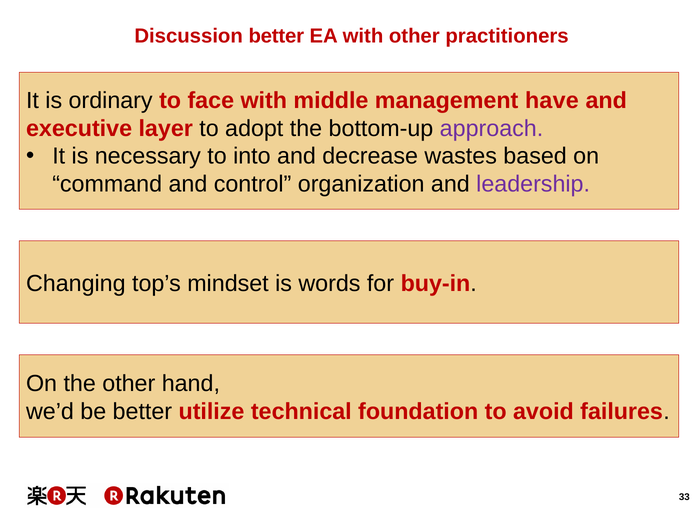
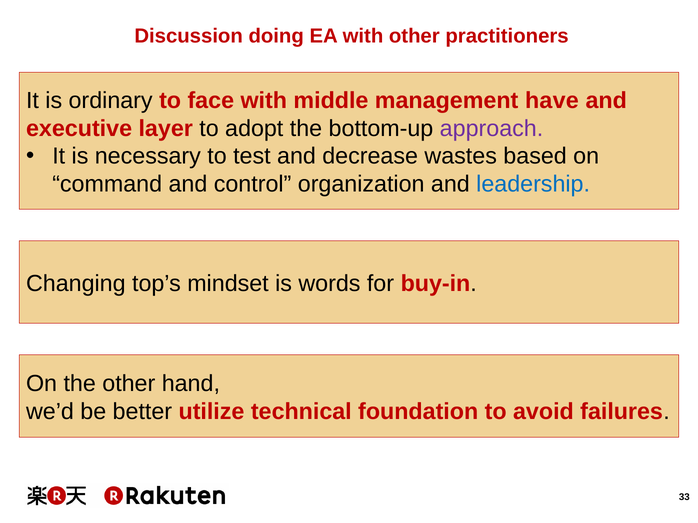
Discussion better: better -> doing (276, 36)
into: into -> test (252, 156)
leadership colour: purple -> blue (533, 184)
